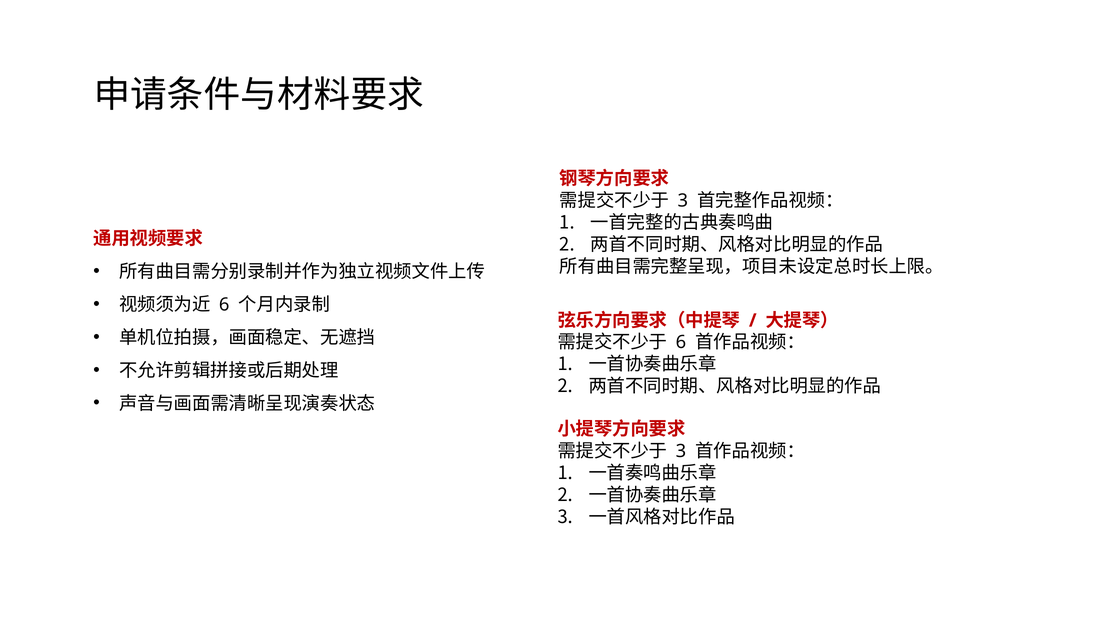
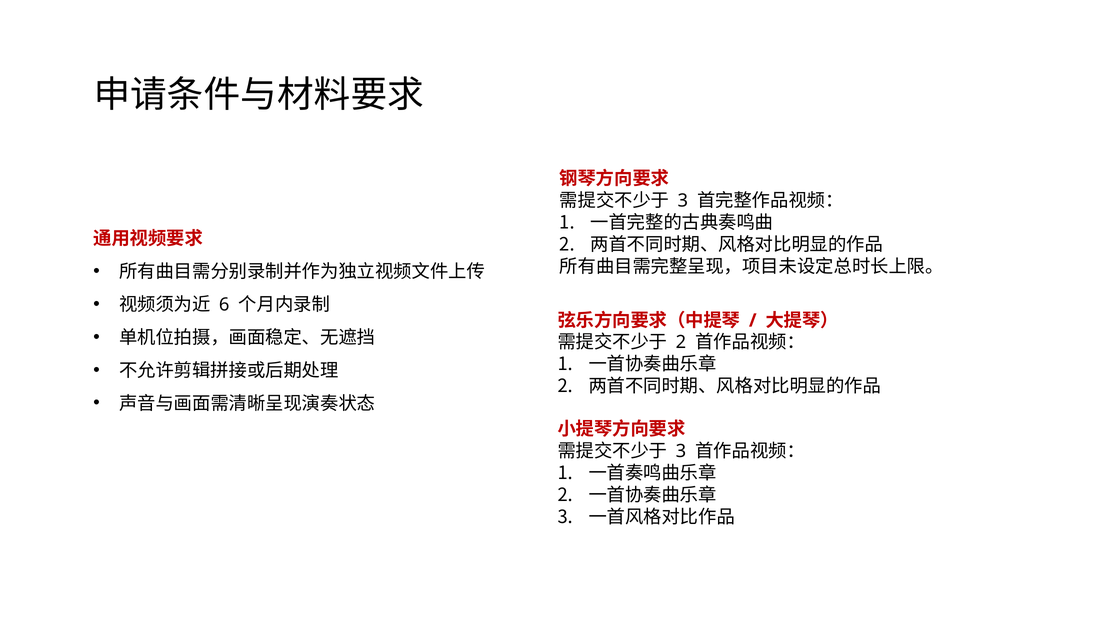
6: 6 -> 2 (681, 343)
